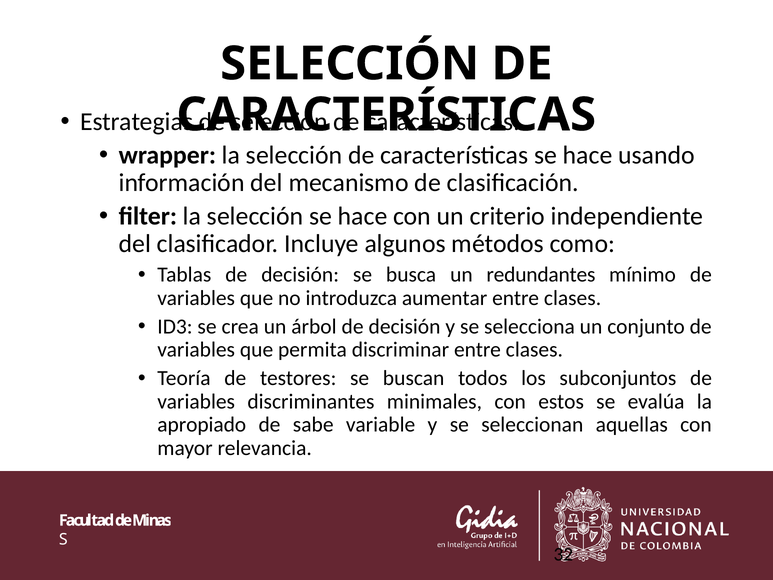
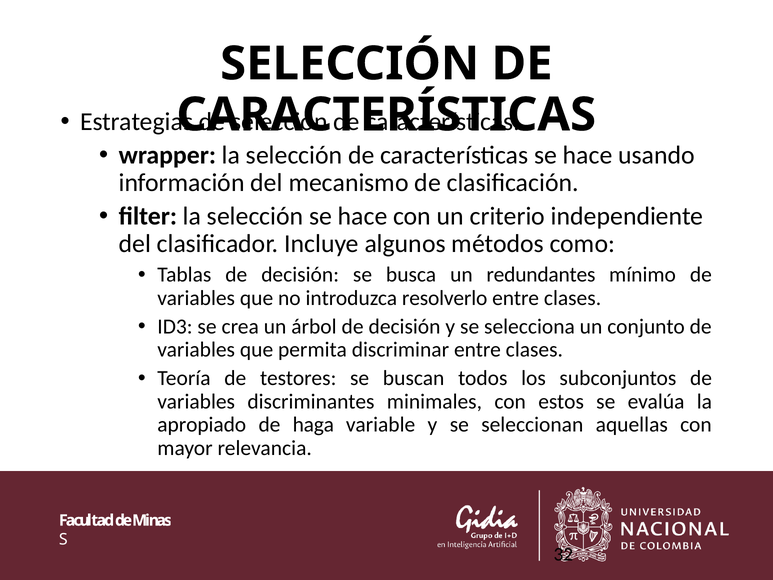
aumentar: aumentar -> resolverlo (445, 298)
sabe: sabe -> haga (313, 425)
